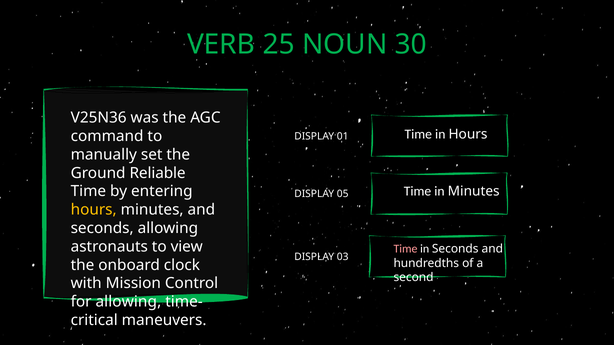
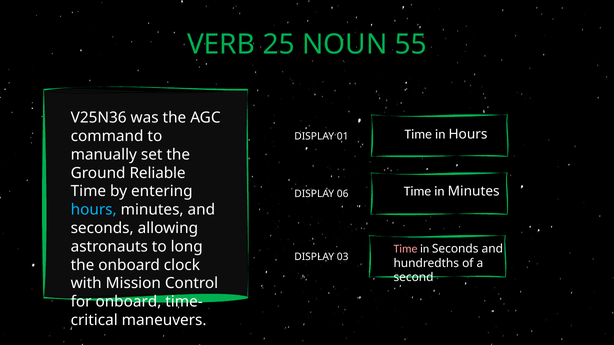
30: 30 -> 55 (411, 44)
05: 05 -> 06 (343, 194)
hours colour: yellow -> light blue (94, 210)
view: view -> long (187, 247)
for allowing: allowing -> onboard (128, 302)
